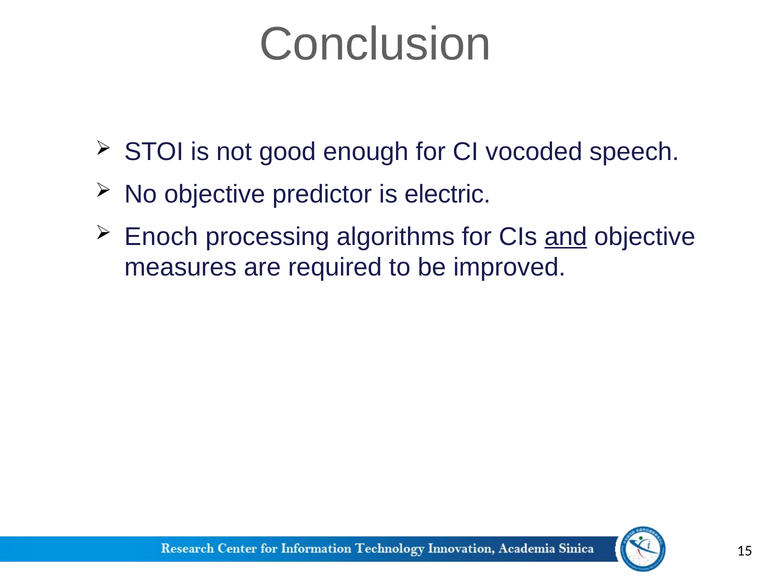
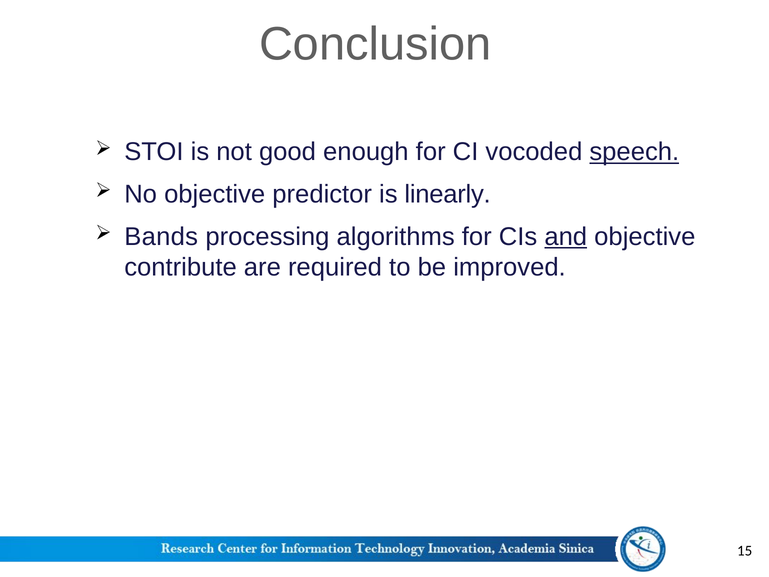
speech underline: none -> present (634, 152)
electric: electric -> linearly (448, 194)
Enoch: Enoch -> Bands (161, 237)
measures: measures -> contribute (181, 267)
